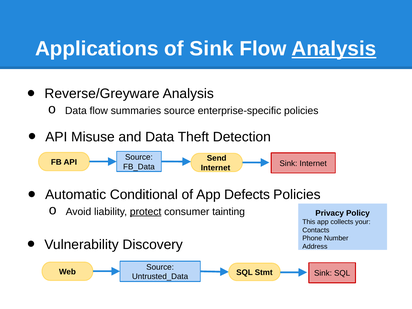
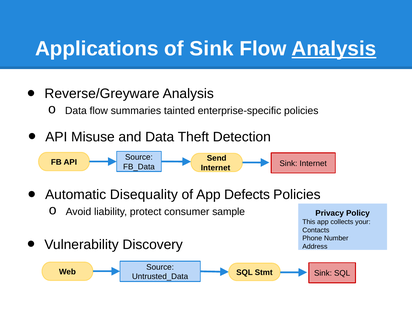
summaries source: source -> tainted (179, 111)
Conditional: Conditional -> Disequality (144, 195)
protect underline: present -> none (146, 212)
tainting: tainting -> sample (229, 212)
